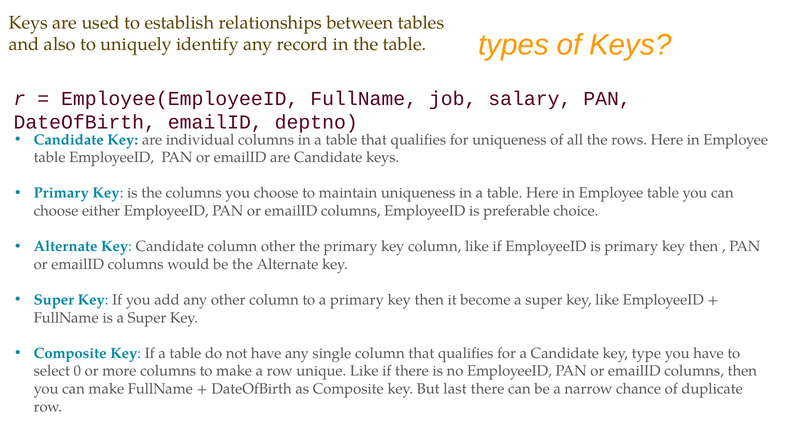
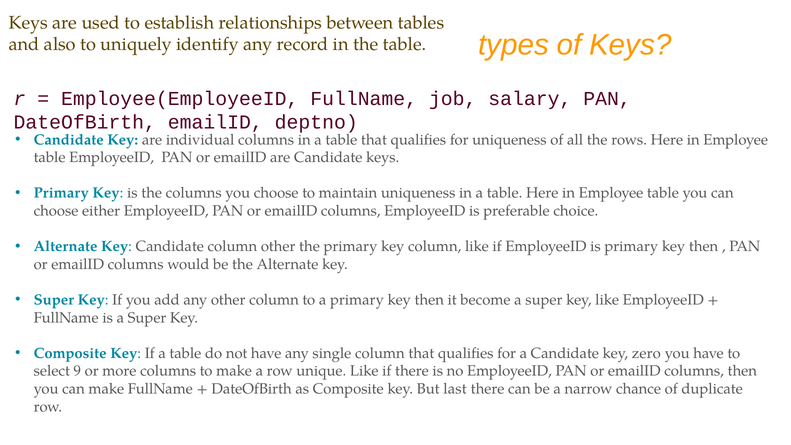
type: type -> zero (646, 353)
0: 0 -> 9 (77, 371)
